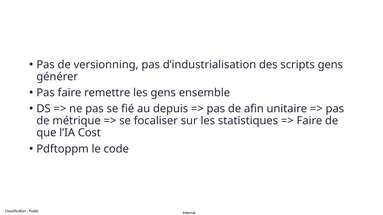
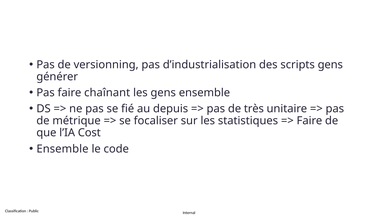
remettre: remettre -> chaînant (107, 93)
afin: afin -> très (254, 109)
Pdftoppm: Pdftoppm -> Ensemble (62, 149)
